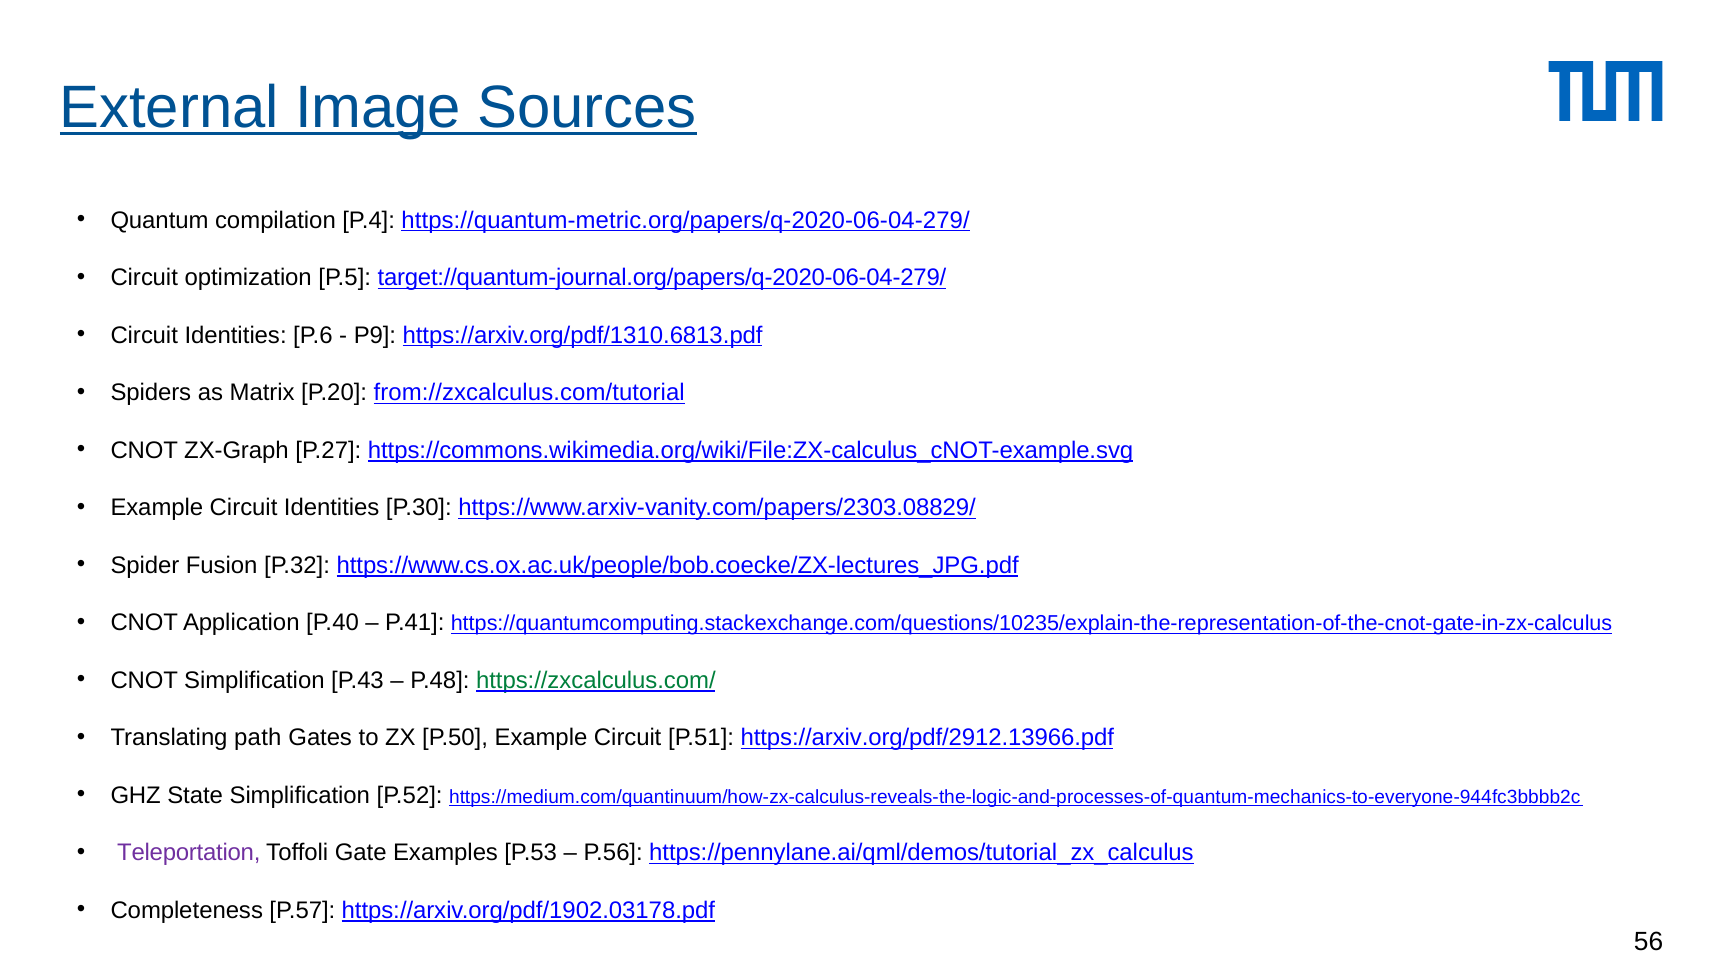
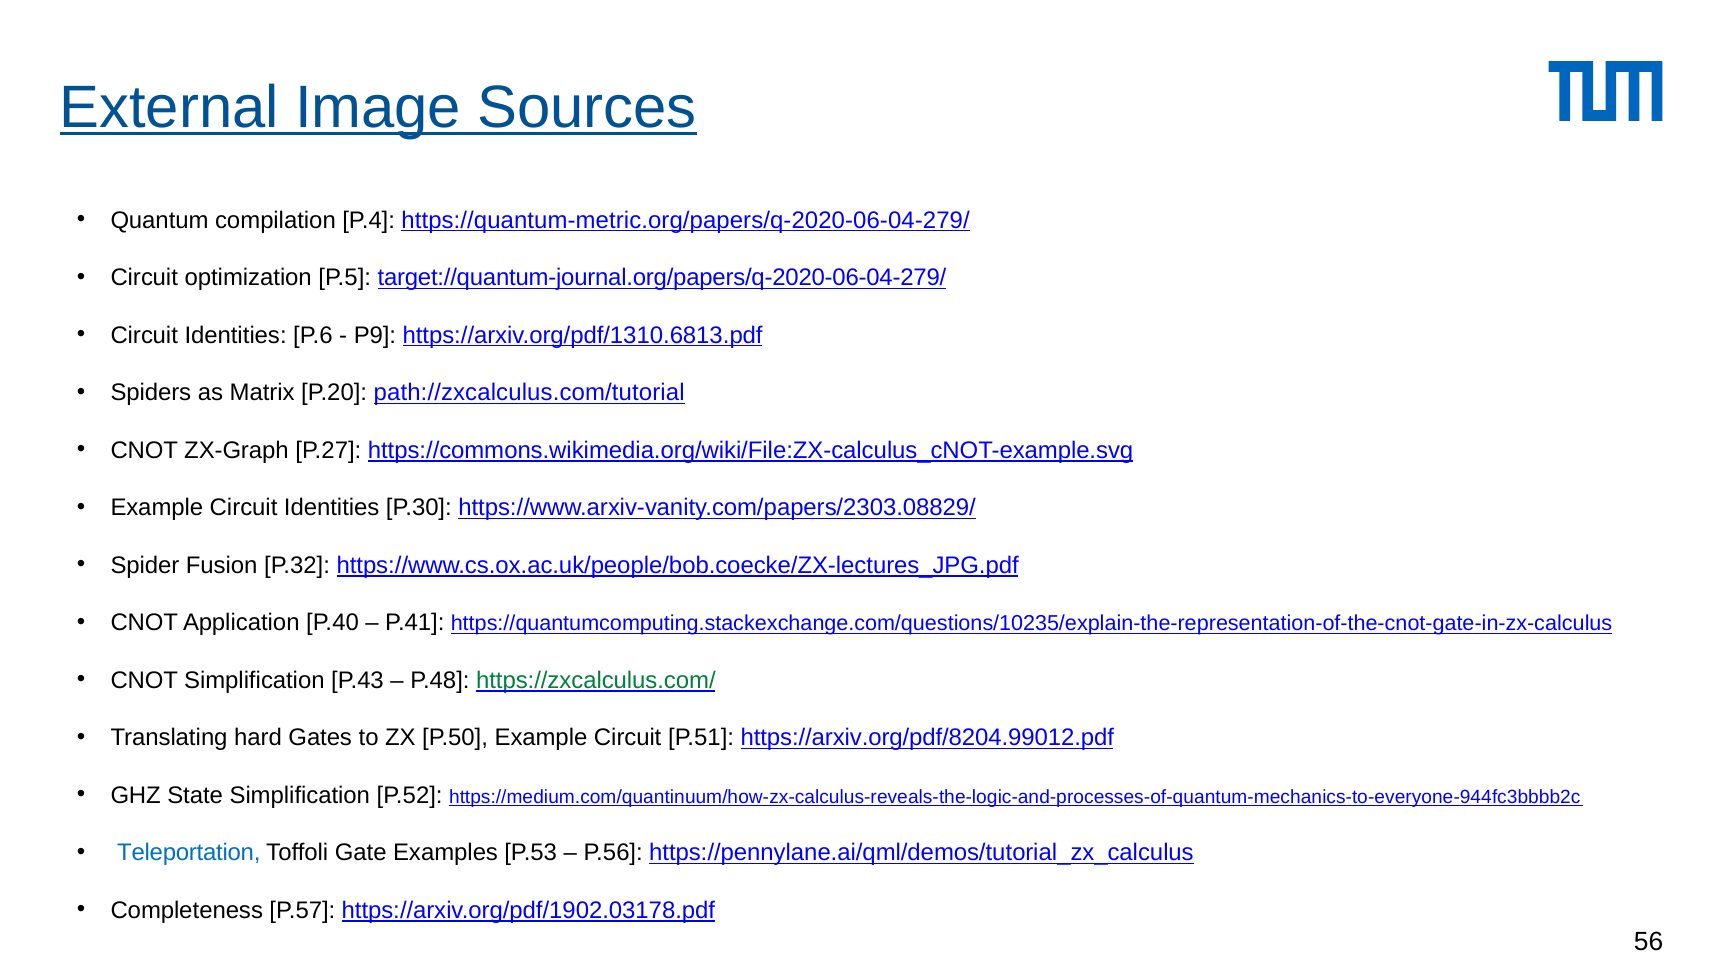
from://zxcalculus.com/tutorial: from://zxcalculus.com/tutorial -> path://zxcalculus.com/tutorial (529, 393)
path: path -> hard (258, 738)
https://arxiv.org/pdf/2912.13966.pdf: https://arxiv.org/pdf/2912.13966.pdf -> https://arxiv.org/pdf/8204.99012.pdf (927, 738)
Teleportation colour: purple -> blue (189, 853)
